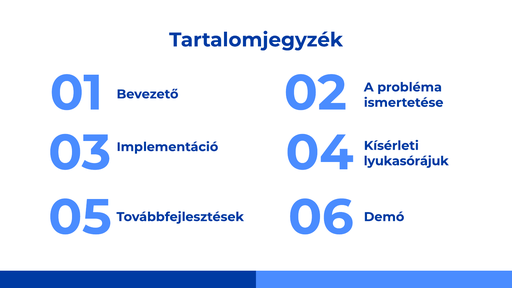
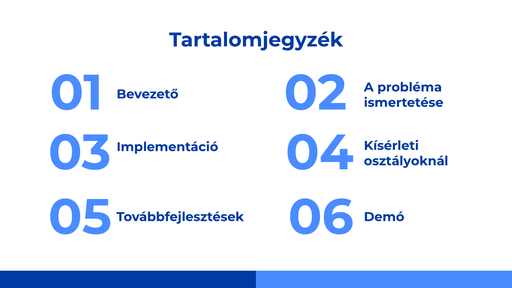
lyukasórájuk: lyukasórájuk -> osztályoknál (406, 161)
